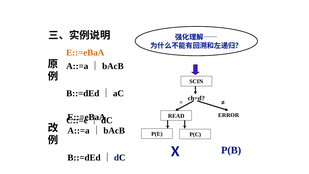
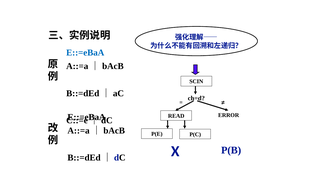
E::=eBaA colour: orange -> blue (85, 53)
